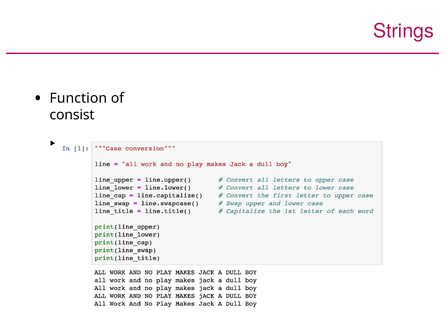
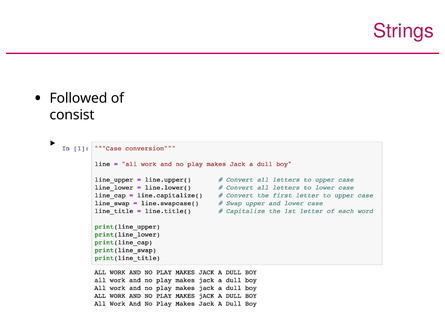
Function: Function -> Followed (78, 98)
